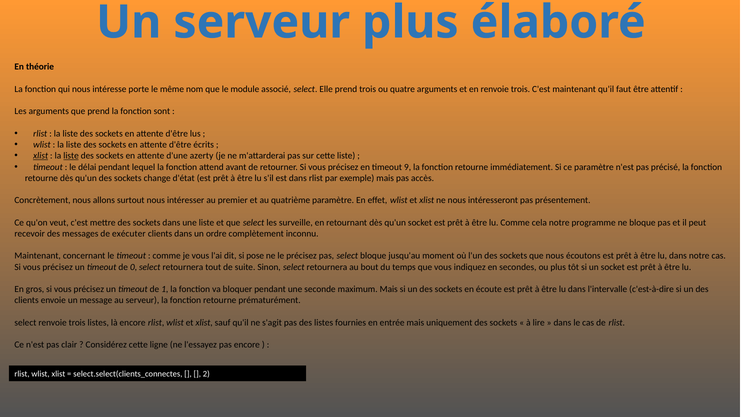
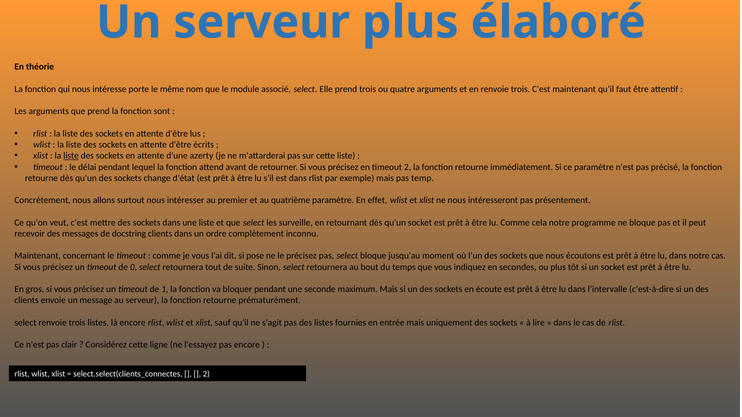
xlist underline: present -> none (41, 156)
timeout 9: 9 -> 2 (408, 167)
accès: accès -> temp (423, 178)
exécuter: exécuter -> docstring (129, 234)
